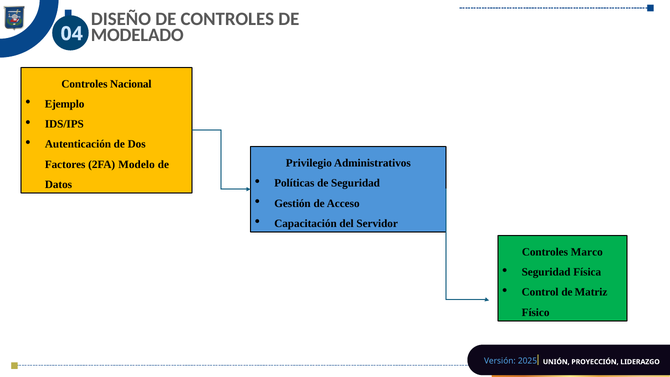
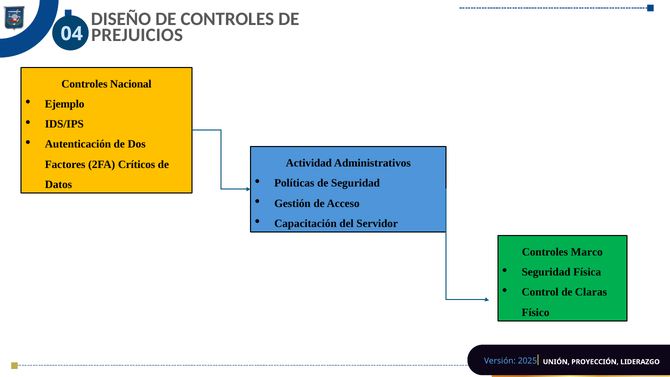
MODELADO: MODELADO -> PREJUICIOS (137, 35)
Privilegio: Privilegio -> Actividad (309, 163)
Modelo: Modelo -> Críticos (137, 164)
Matriz: Matriz -> Claras (591, 292)
